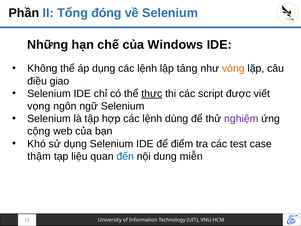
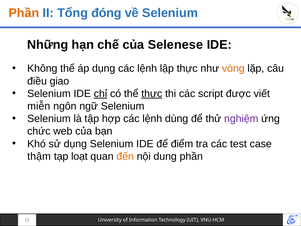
Phần colour: black -> orange (24, 13)
Windows: Windows -> Selenese (175, 45)
lập tảng: tảng -> thực (187, 68)
chỉ underline: none -> present (100, 93)
vọng: vọng -> miễn (39, 106)
cộng: cộng -> chức (39, 131)
liệu: liệu -> loạt (79, 156)
đến colour: blue -> orange (125, 156)
dung miễn: miễn -> phần (191, 156)
